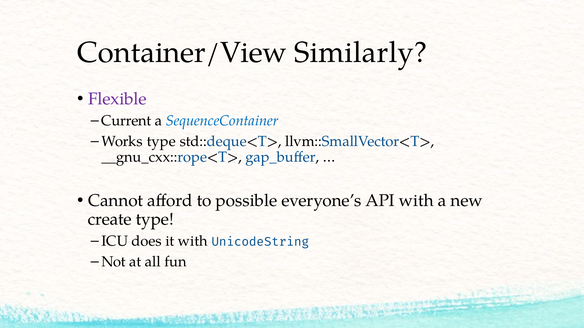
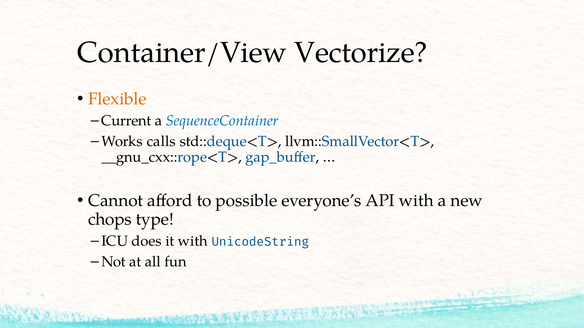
Similarly: Similarly -> Vectorize (361, 53)
Flexible colour: purple -> orange (117, 99)
Works type: type -> calls (161, 142)
create: create -> chops (110, 219)
